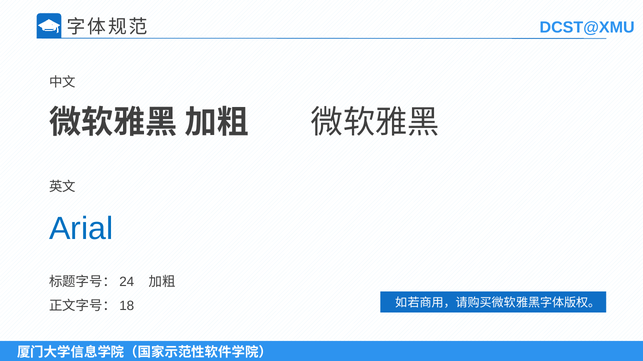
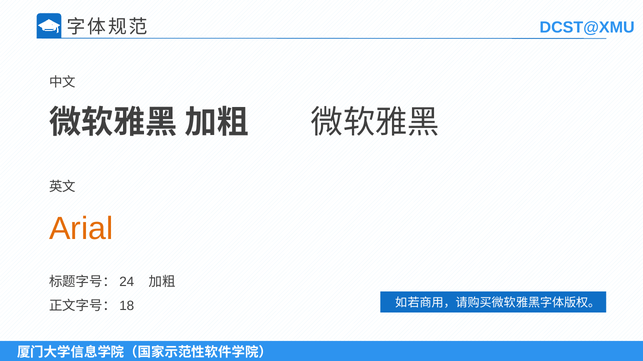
Arial colour: blue -> orange (81, 229)
